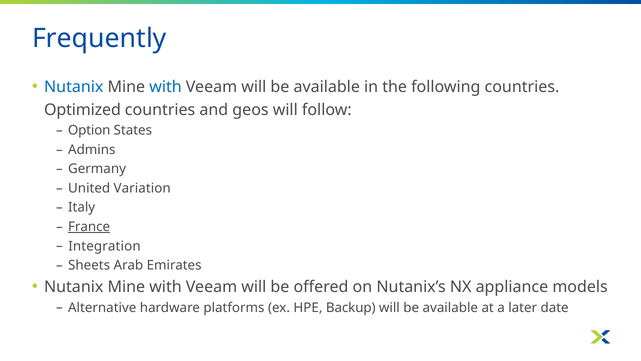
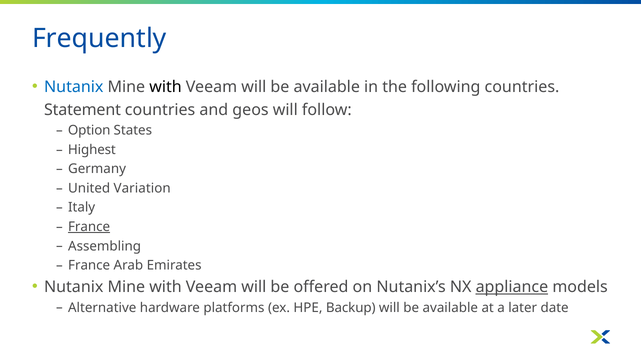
with colour: blue -> black (165, 87)
Optimized: Optimized -> Statement (82, 110)
Admins: Admins -> Highest (92, 150)
Integration: Integration -> Assembling (105, 246)
Sheets: Sheets -> France (89, 265)
appliance underline: none -> present (512, 287)
